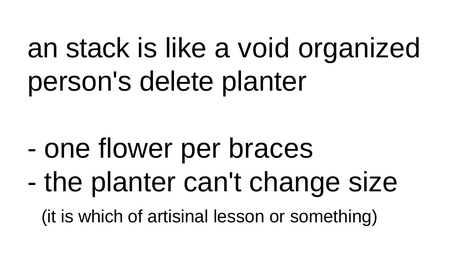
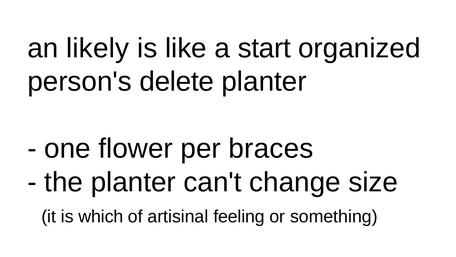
stack: stack -> likely (98, 48)
void: void -> start (264, 48)
lesson: lesson -> feeling (239, 216)
